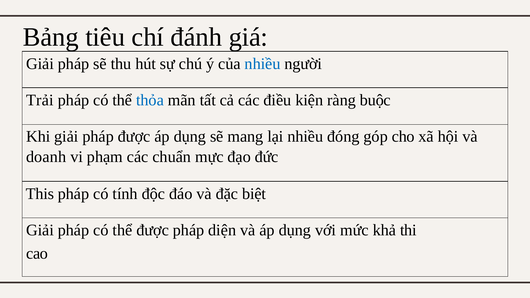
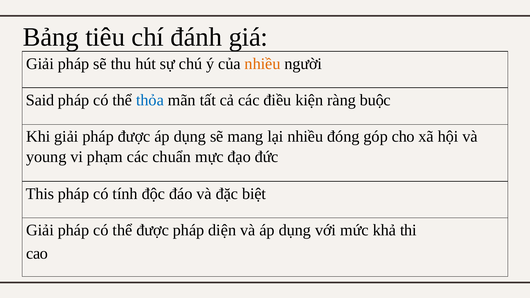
nhiều colour: blue -> orange (263, 64)
Trải: Trải -> Said (40, 100)
doanh: doanh -> young (46, 157)
